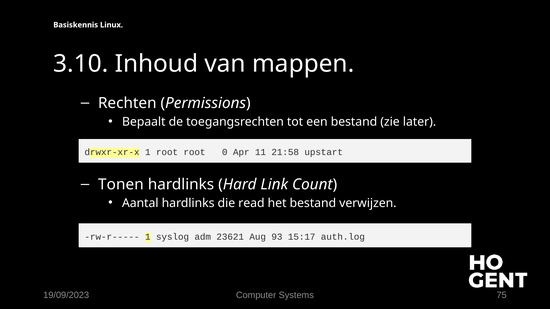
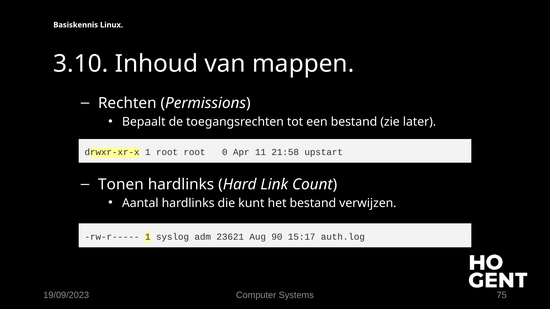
read: read -> kunt (251, 203)
93: 93 -> 90 (277, 237)
